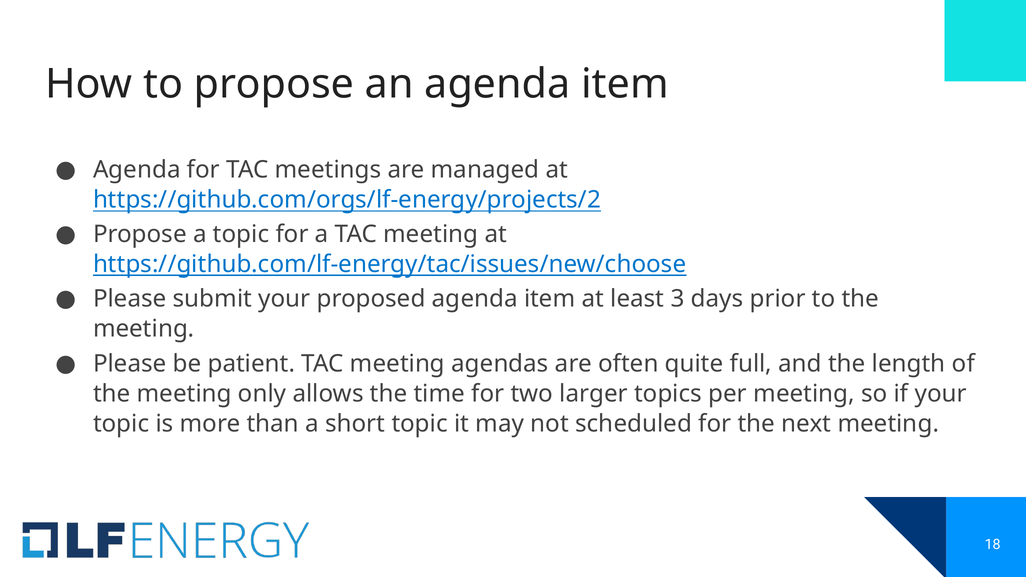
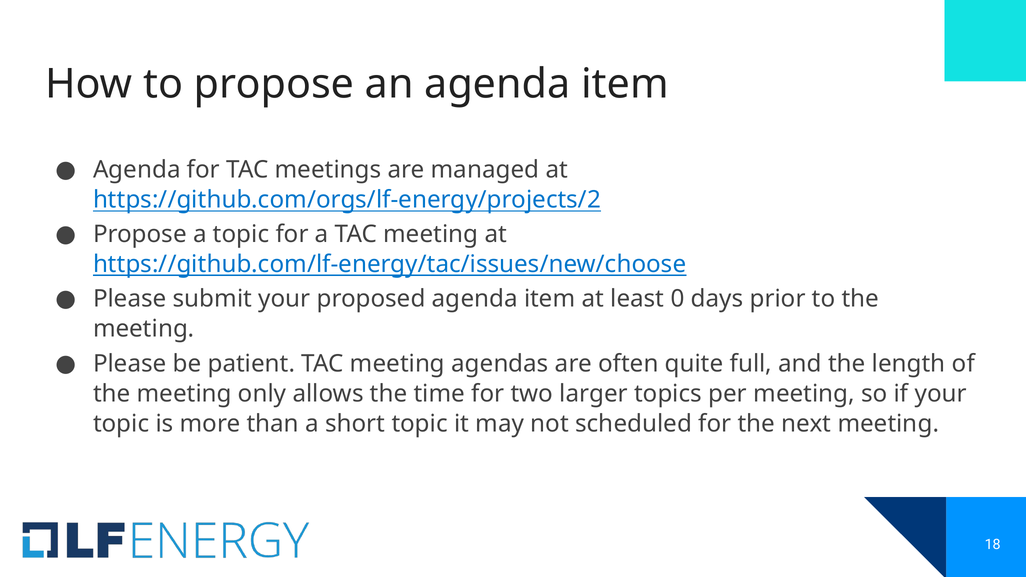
3: 3 -> 0 (678, 299)
